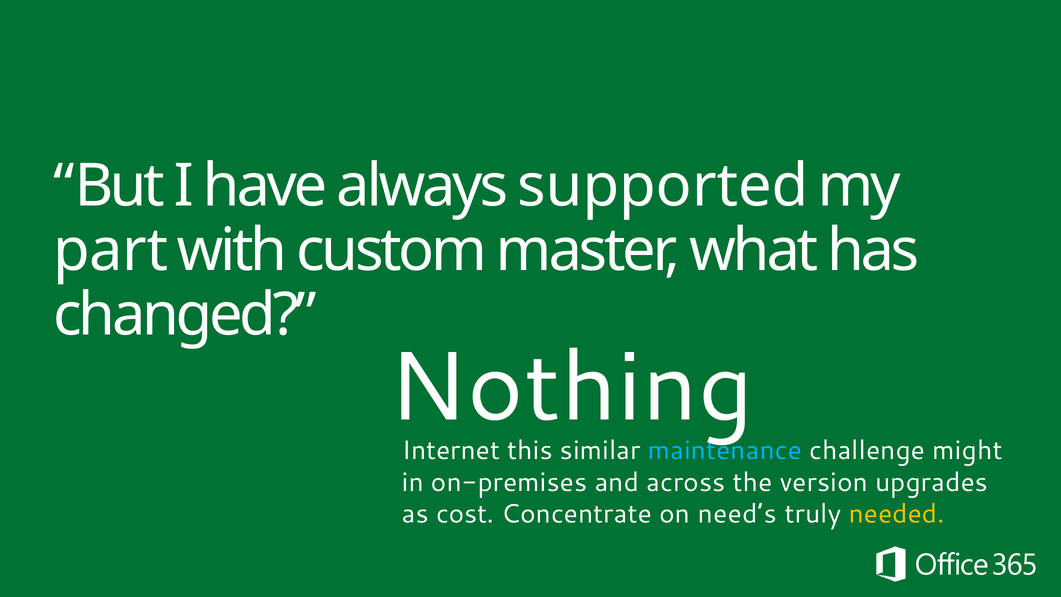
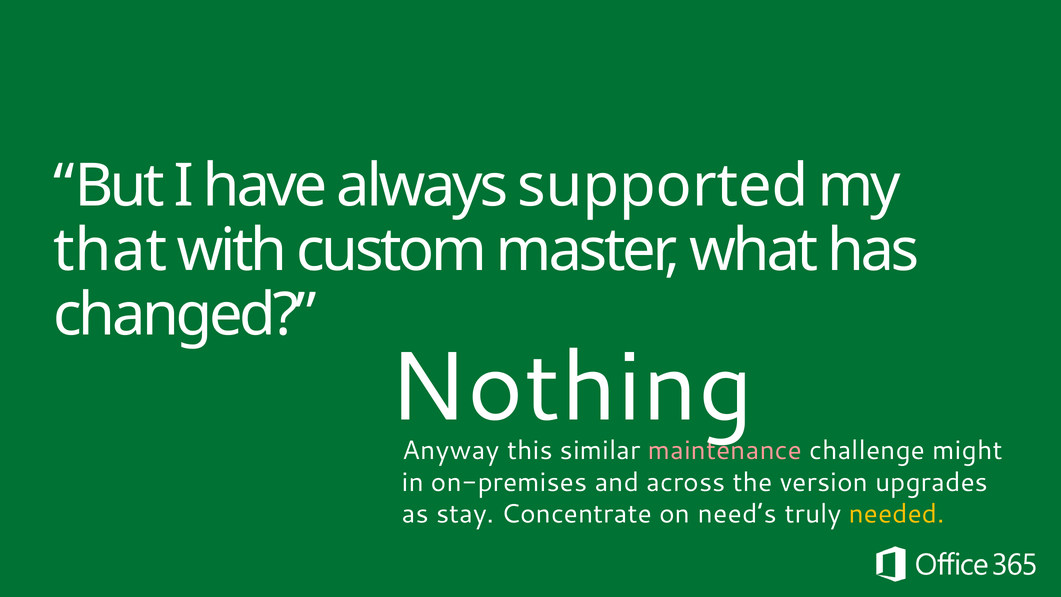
part: part -> that (110, 250)
Internet: Internet -> Anyway (451, 450)
maintenance colour: light blue -> pink (725, 450)
cost: cost -> stay (465, 514)
